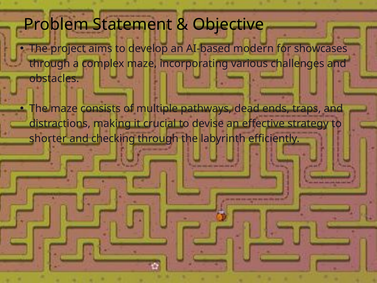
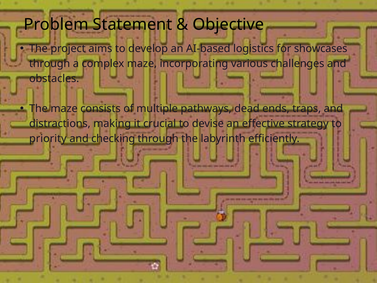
modern: modern -> logistics (254, 49)
shorter: shorter -> priority (48, 139)
